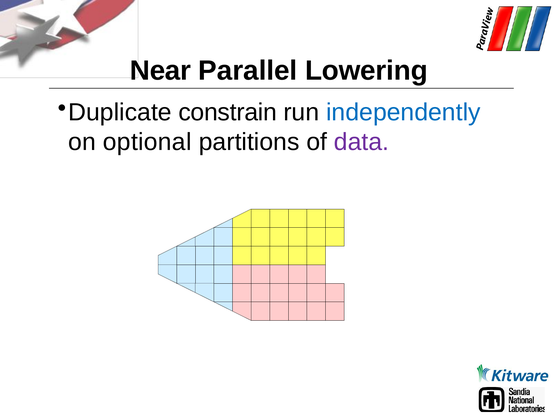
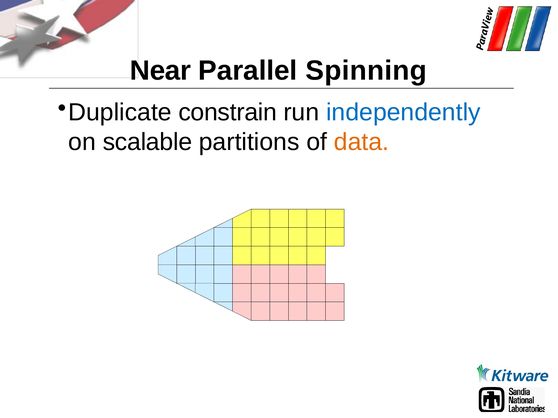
Lowering: Lowering -> Spinning (366, 71)
optional: optional -> scalable (147, 142)
data colour: purple -> orange (362, 142)
